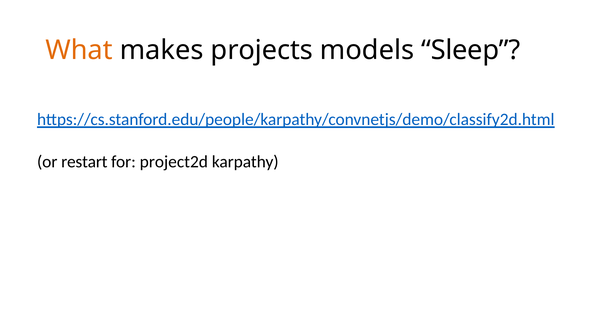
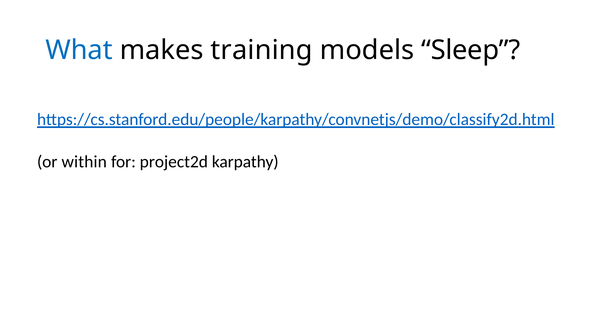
What colour: orange -> blue (79, 50)
projects: projects -> training (262, 50)
restart: restart -> within (84, 162)
